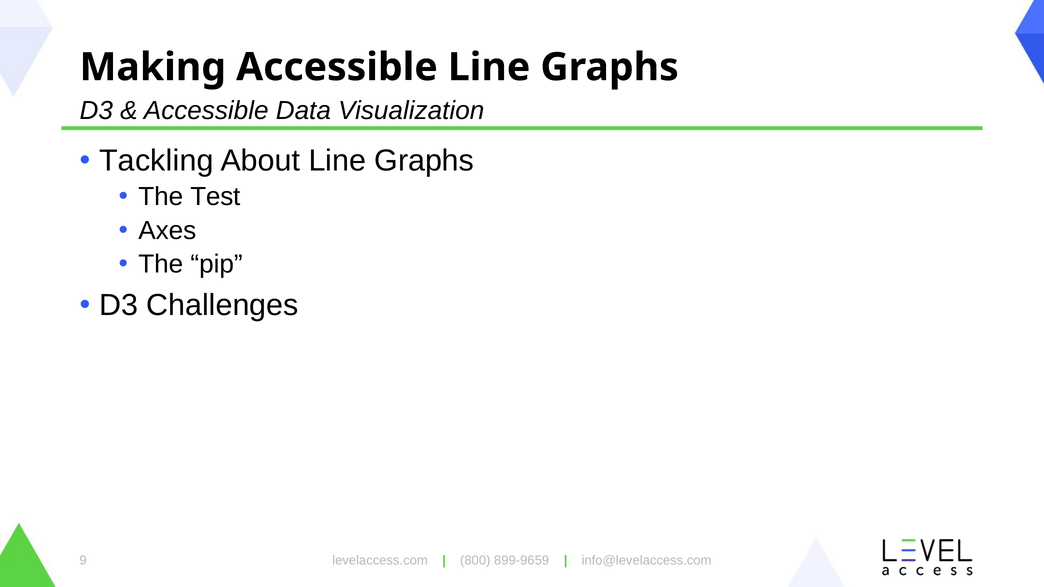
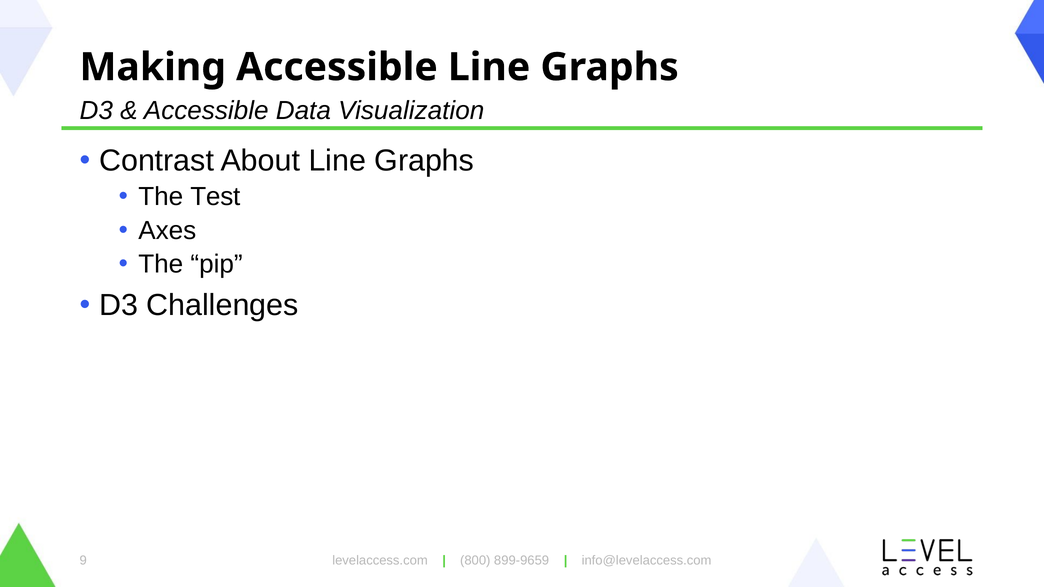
Tackling: Tackling -> Contrast (157, 161)
